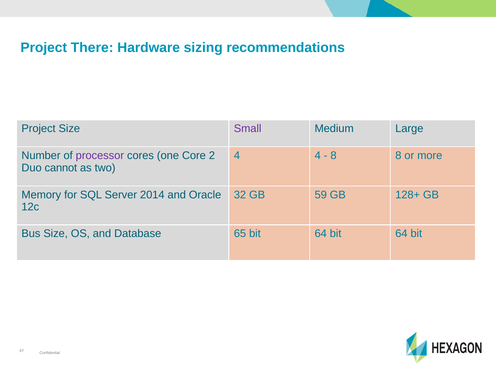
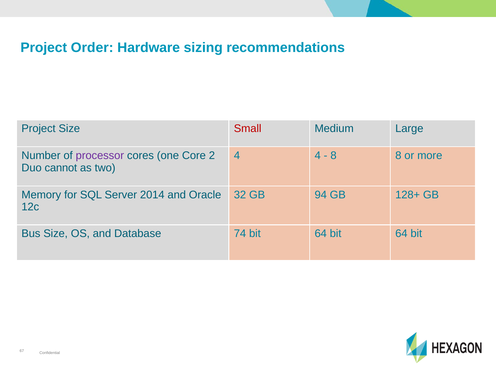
There: There -> Order (92, 47)
Small colour: purple -> red (248, 129)
59: 59 -> 94 (321, 195)
65: 65 -> 74 (240, 234)
